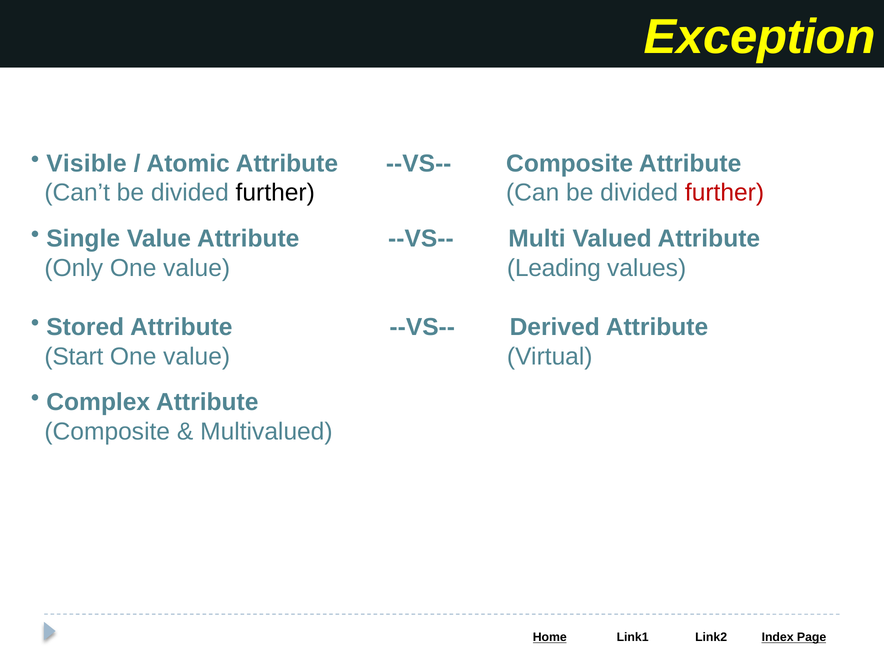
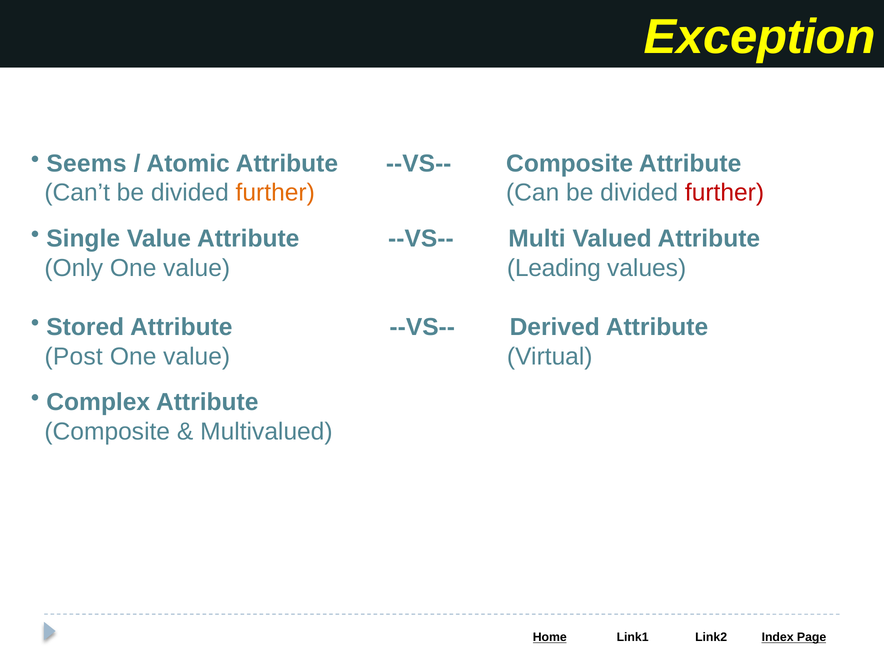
Visible: Visible -> Seems (86, 163)
further colour: black -> orange (275, 193)
Start: Start -> Post (74, 356)
